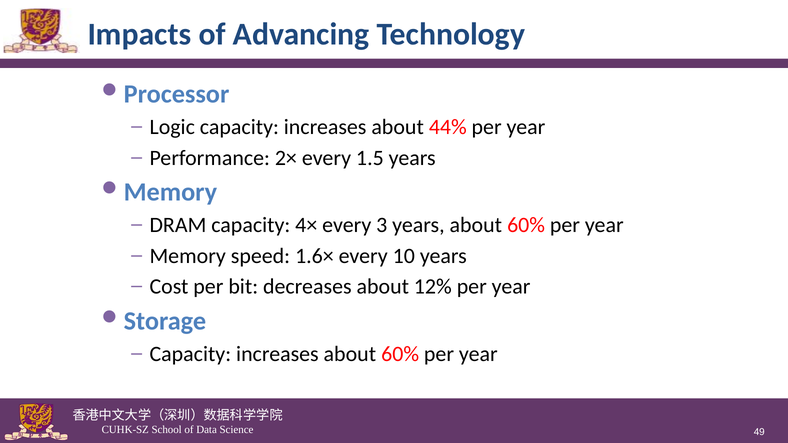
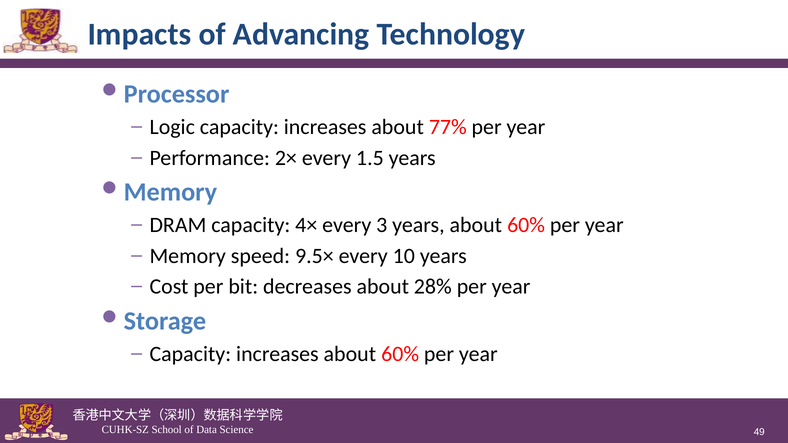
44%: 44% -> 77% (448, 127)
1.6×: 1.6× -> 9.5× (314, 256)
12%: 12% -> 28% (433, 287)
